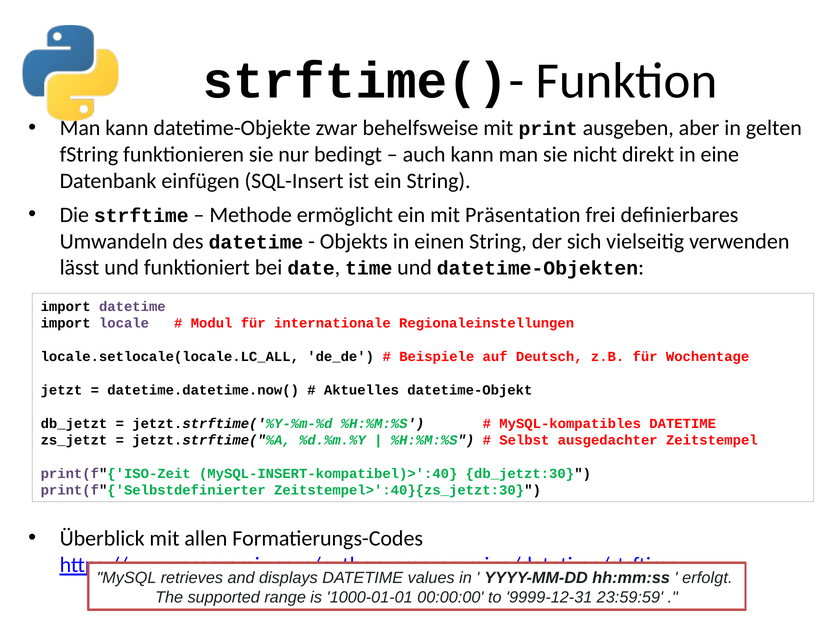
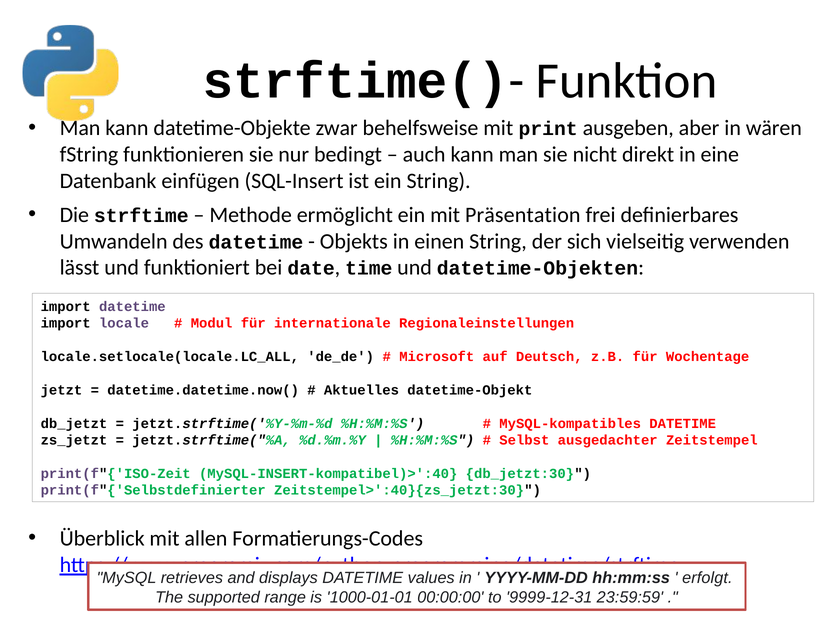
gelten: gelten -> wären (774, 128)
Beispiele: Beispiele -> Microsoft (437, 356)
